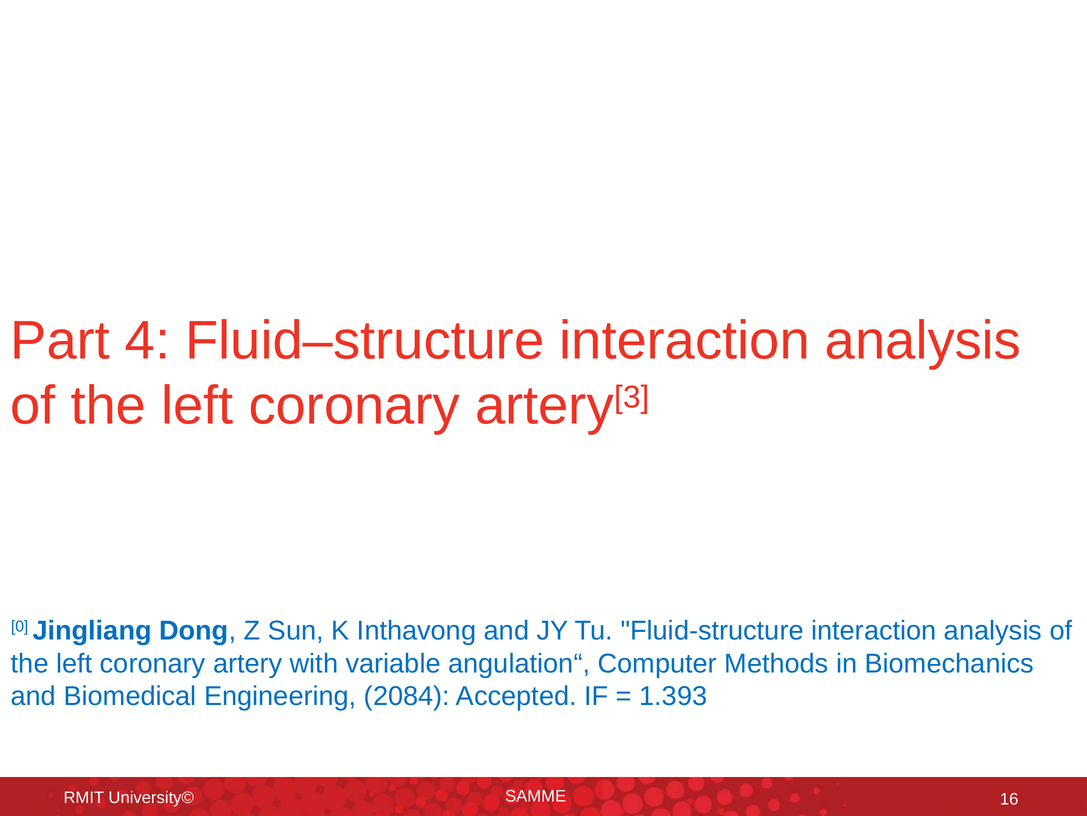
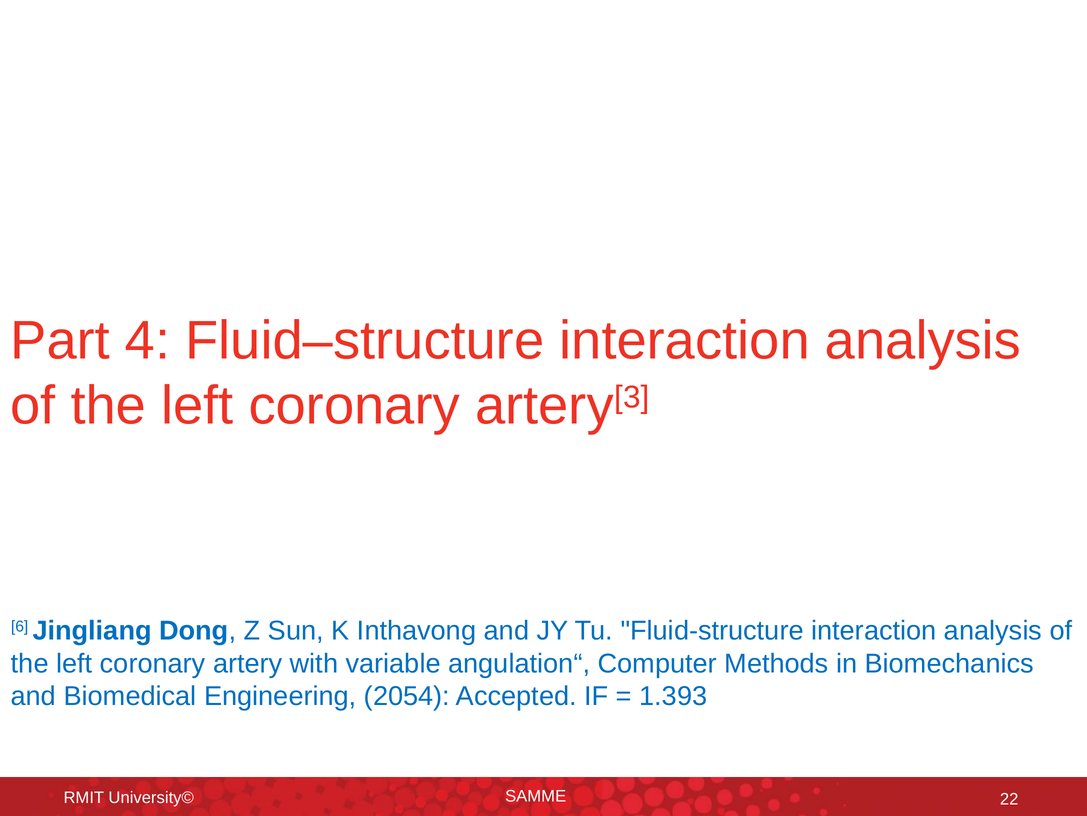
0: 0 -> 6 (20, 626)
2084: 2084 -> 2054 (407, 696)
16: 16 -> 22 (1009, 798)
